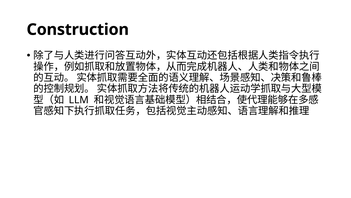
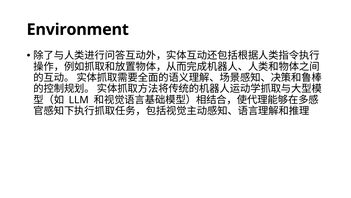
Construction: Construction -> Environment (78, 29)
